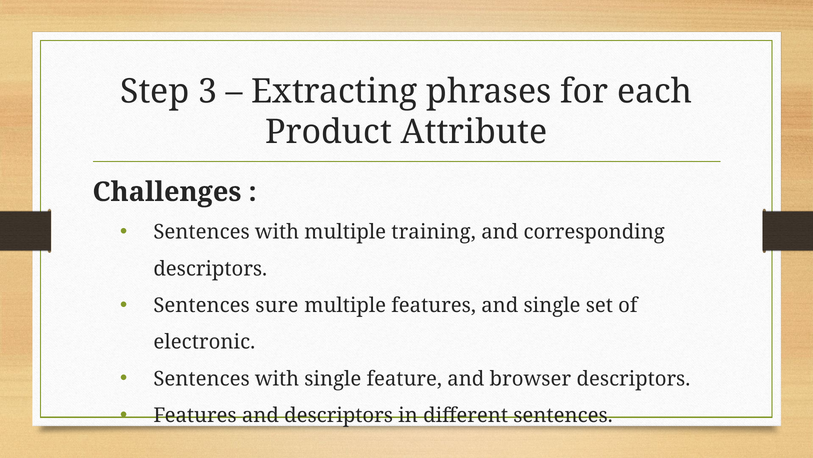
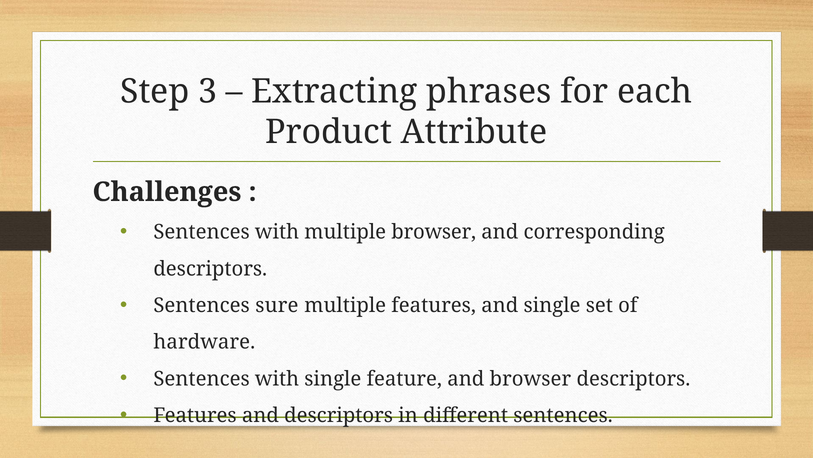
multiple training: training -> browser (434, 232)
electronic: electronic -> hardware (204, 342)
